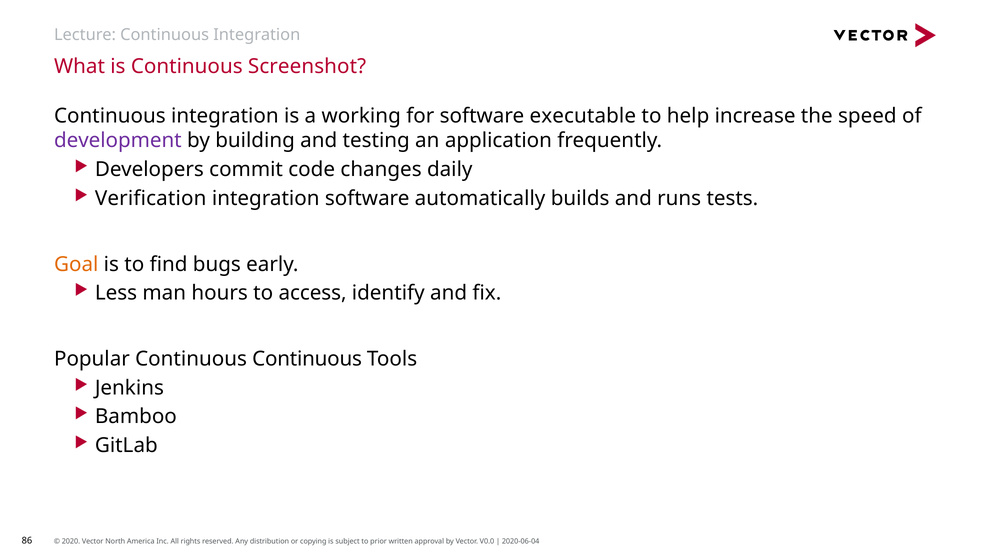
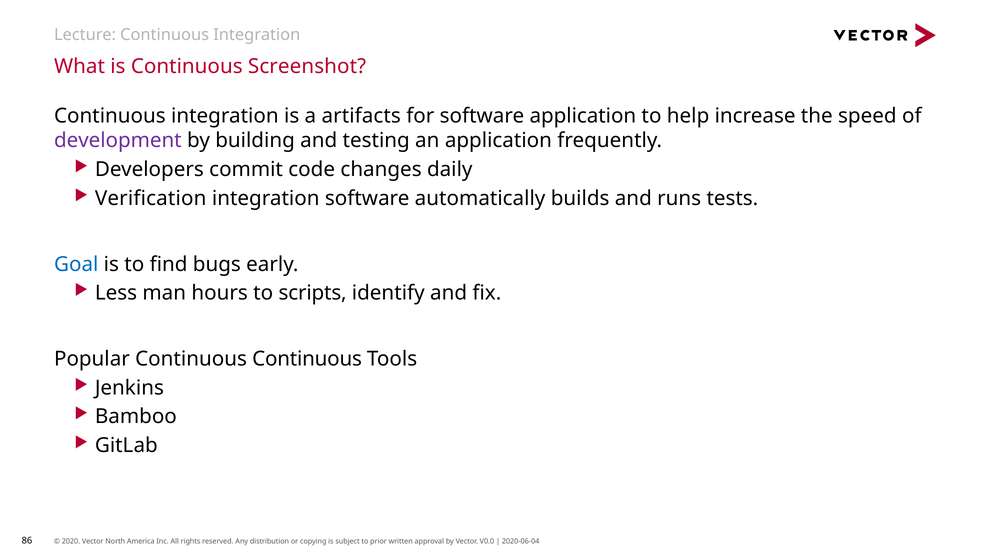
working: working -> artifacts (361, 116)
software executable: executable -> application (583, 116)
Goal colour: orange -> blue (76, 264)
access: access -> scripts (313, 293)
